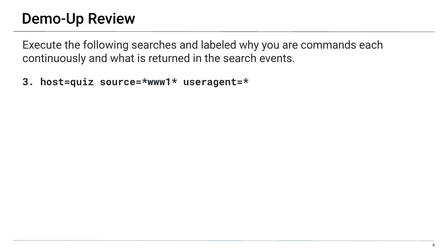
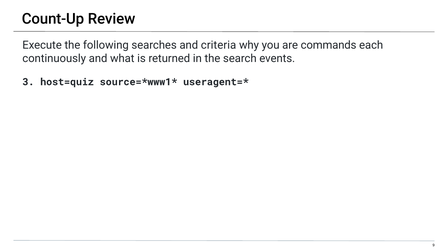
Demo-Up: Demo-Up -> Count-Up (53, 19)
labeled: labeled -> criteria (219, 45)
